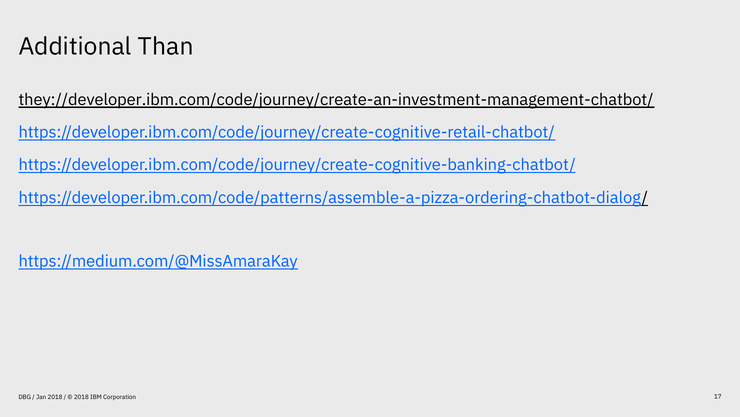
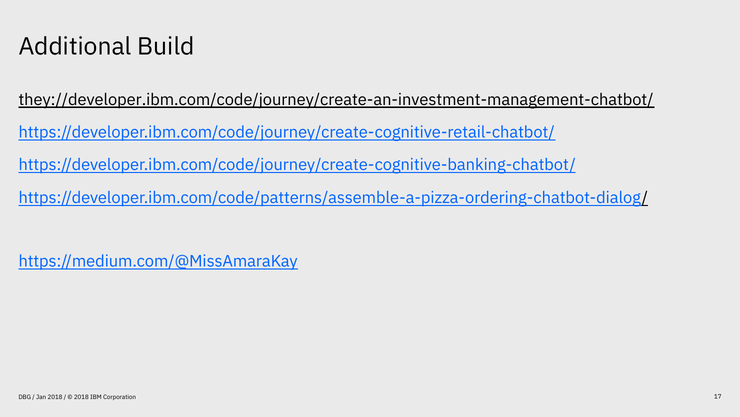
Than: Than -> Build (166, 46)
